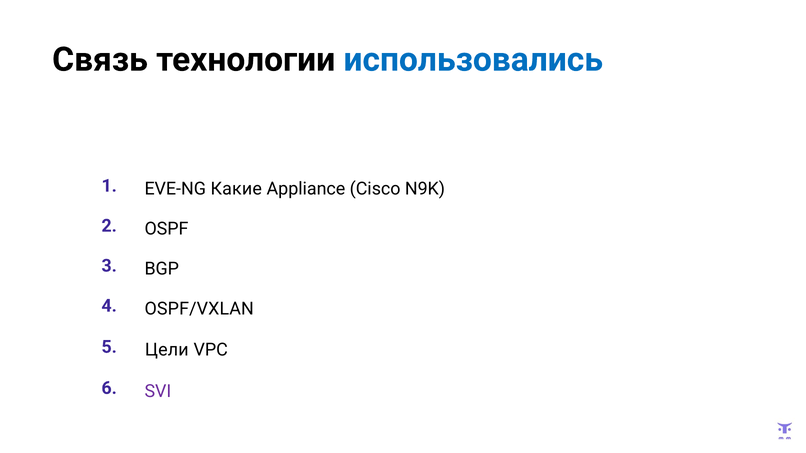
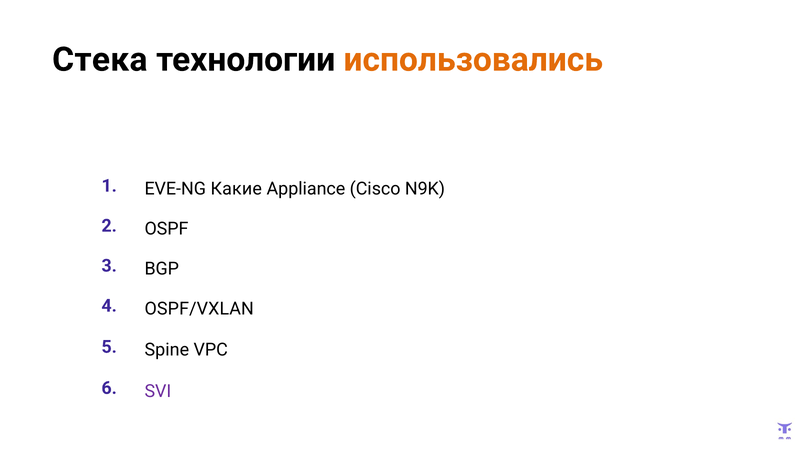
Связь: Связь -> Стека (100, 60)
использовались colour: blue -> orange (473, 60)
Цели: Цели -> Spine (167, 350)
